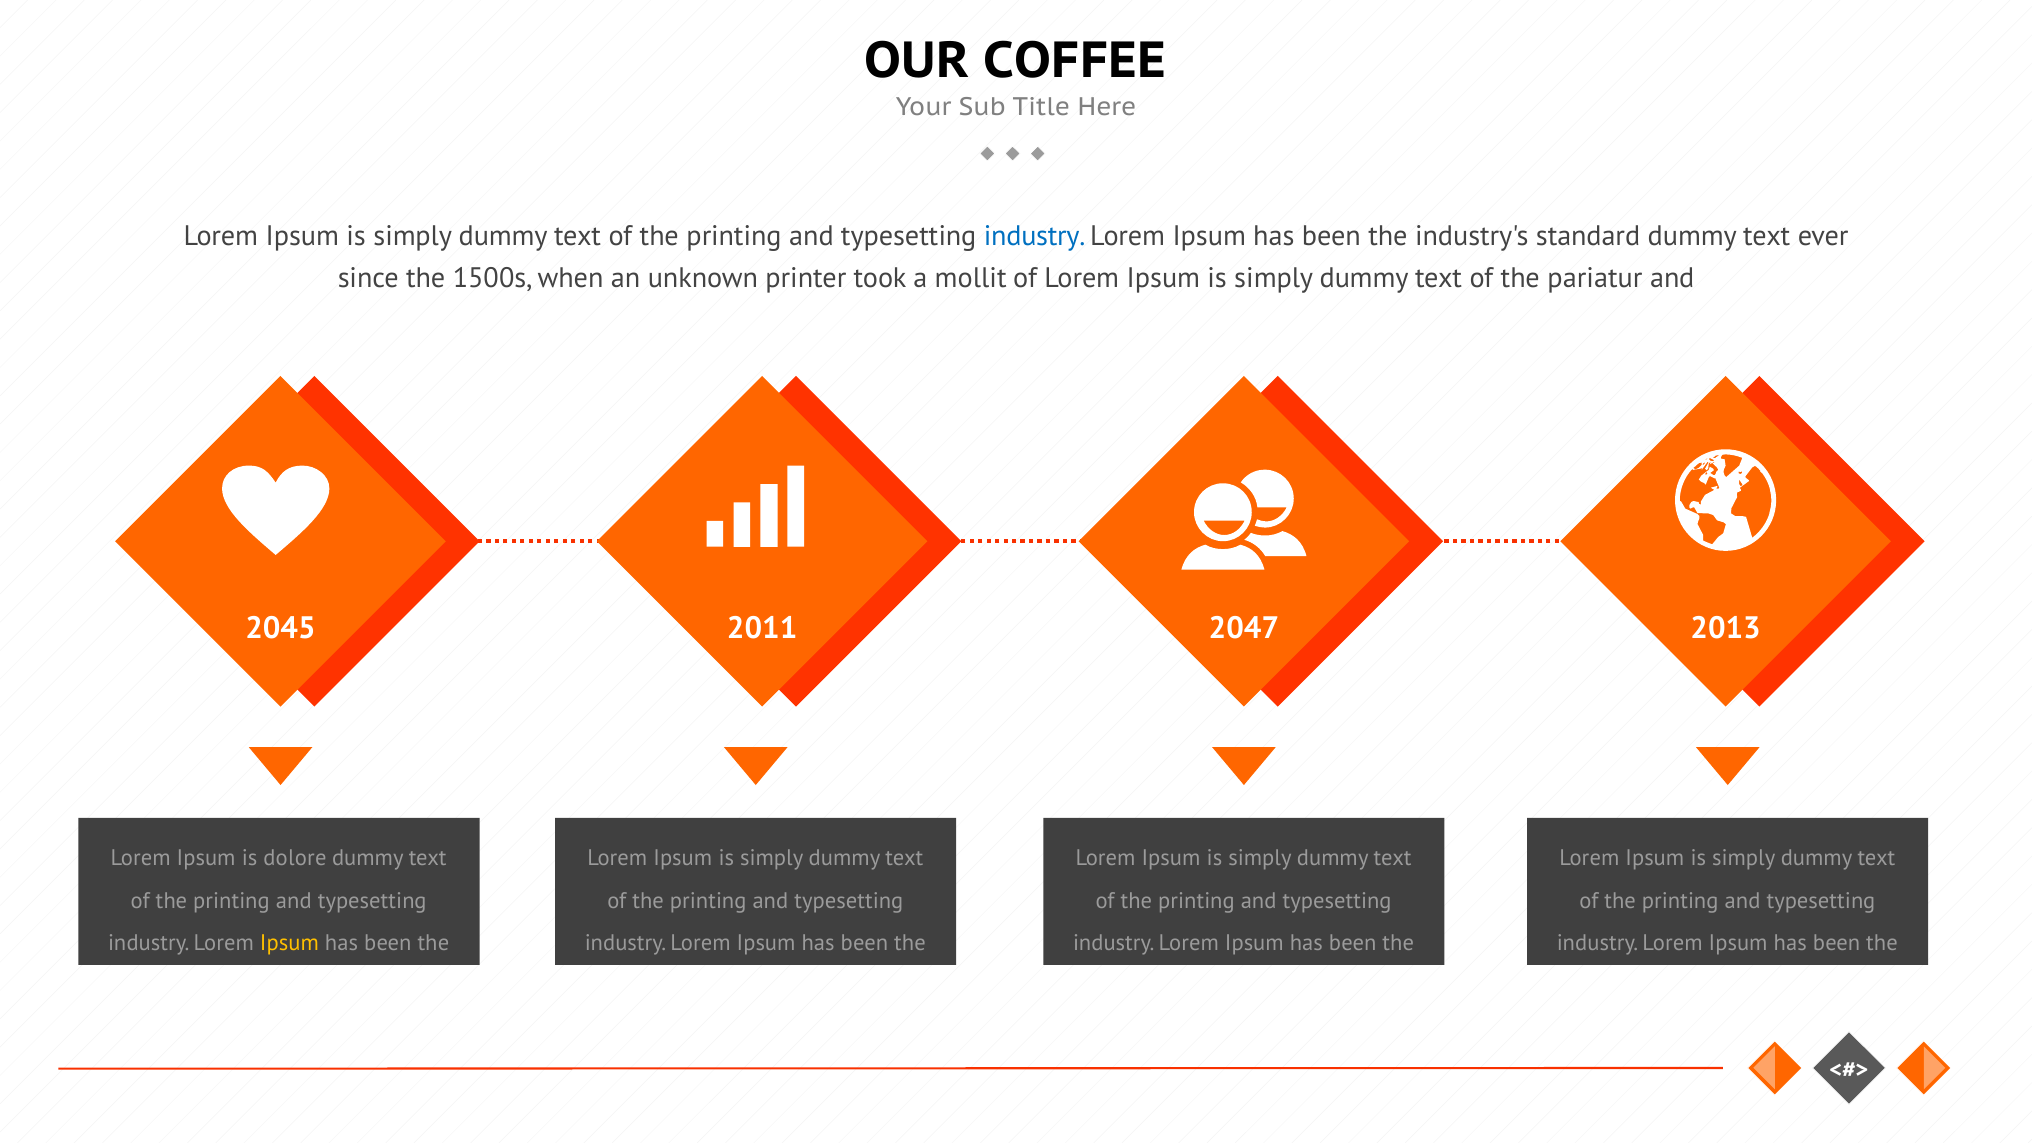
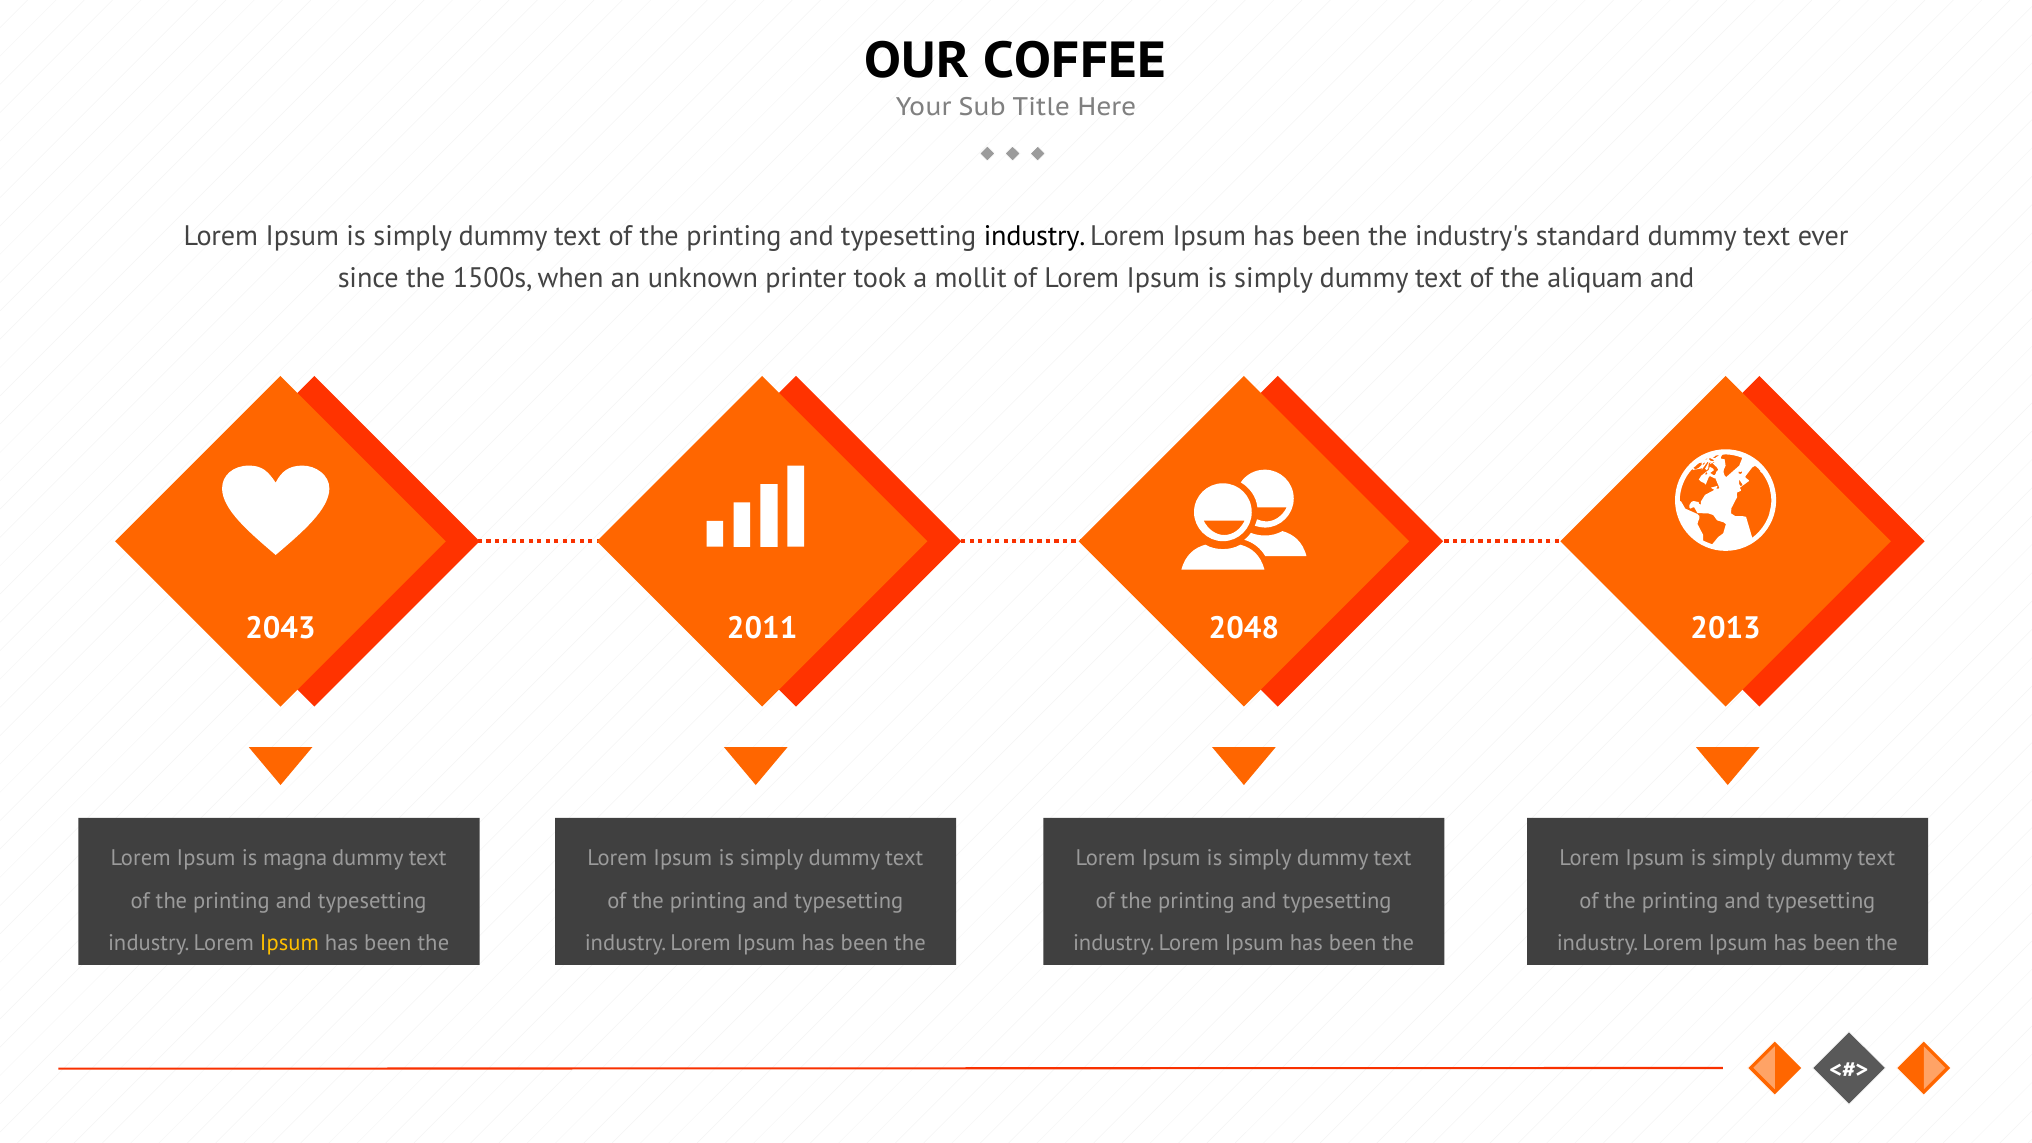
industry colour: blue -> black (1035, 236)
pariatur: pariatur -> aliquam (1595, 278)
2045: 2045 -> 2043 (280, 628)
2047: 2047 -> 2048 (1244, 628)
dolore: dolore -> magna (295, 858)
